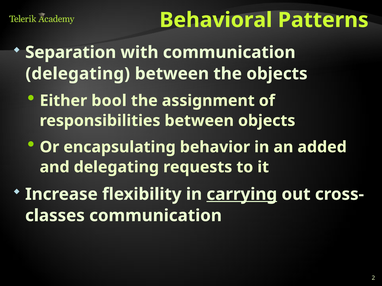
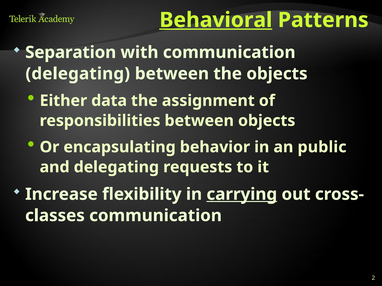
Behavioral underline: none -> present (216, 20)
bool: bool -> data (109, 101)
added: added -> public (322, 147)
